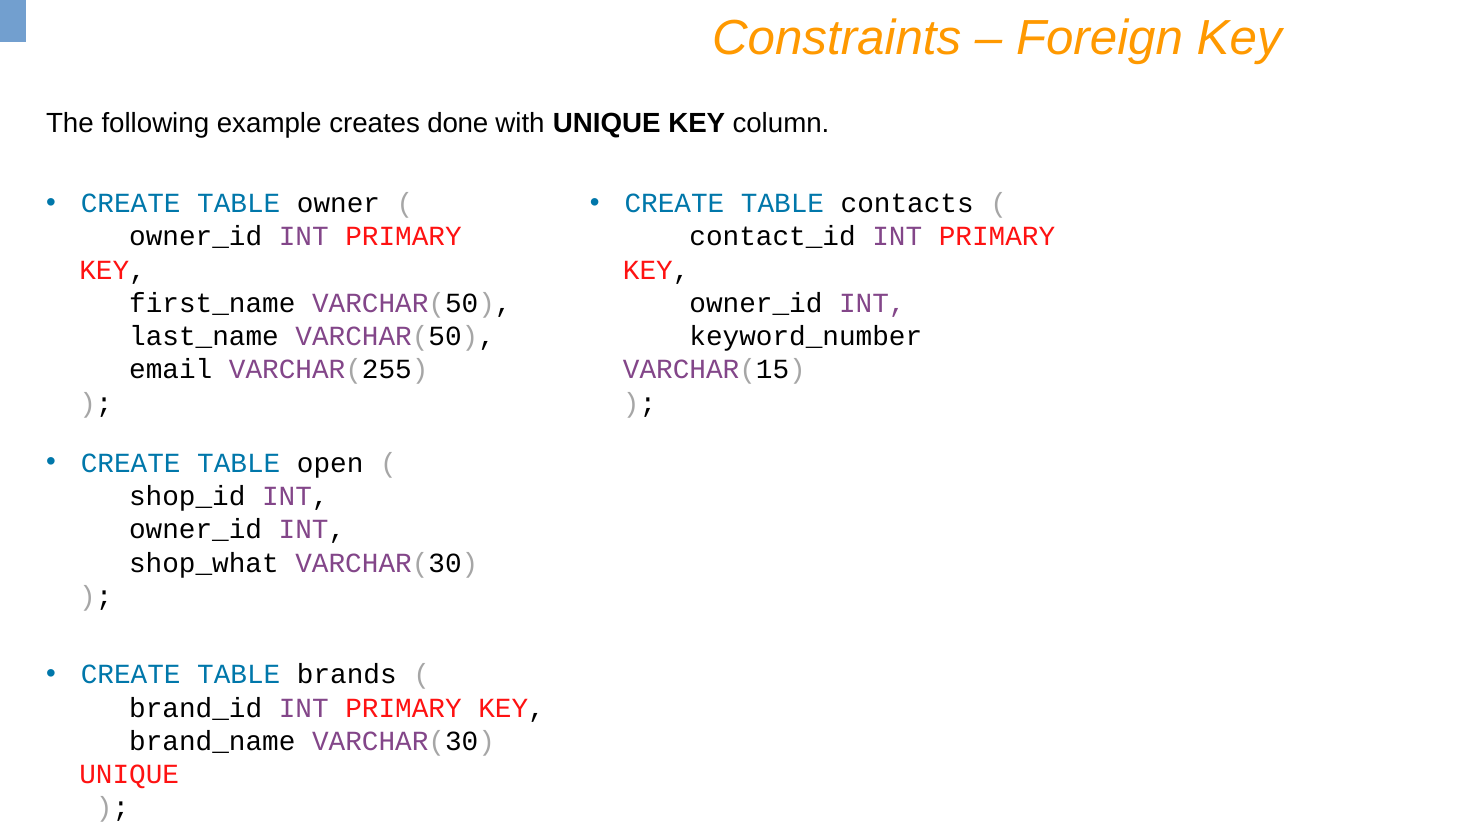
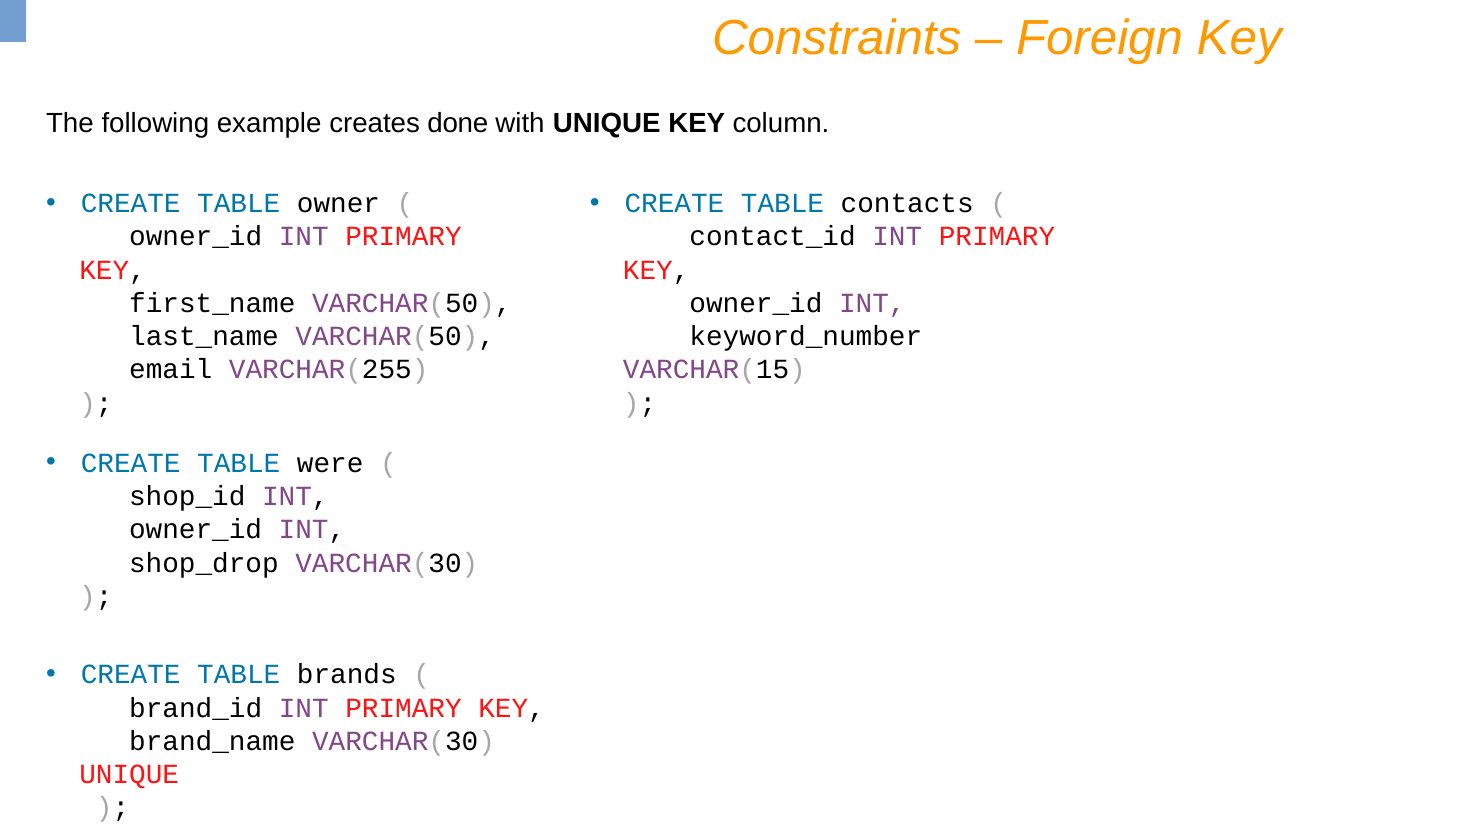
open: open -> were (330, 463)
shop_what: shop_what -> shop_drop (204, 563)
